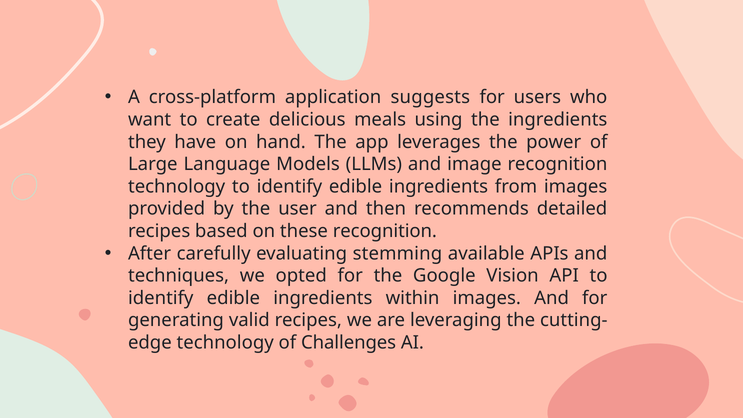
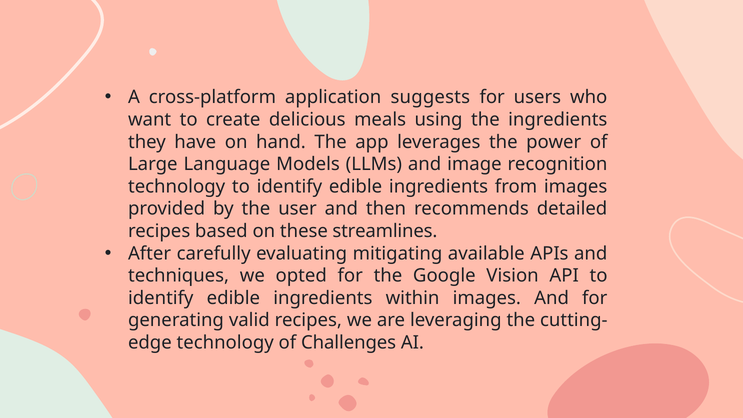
these recognition: recognition -> streamlines (385, 231)
stemming: stemming -> mitigating (398, 253)
